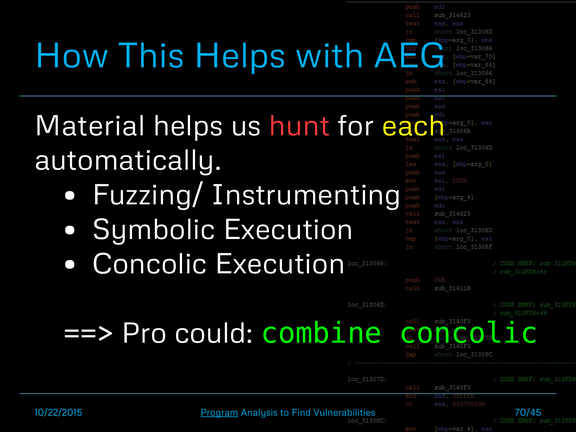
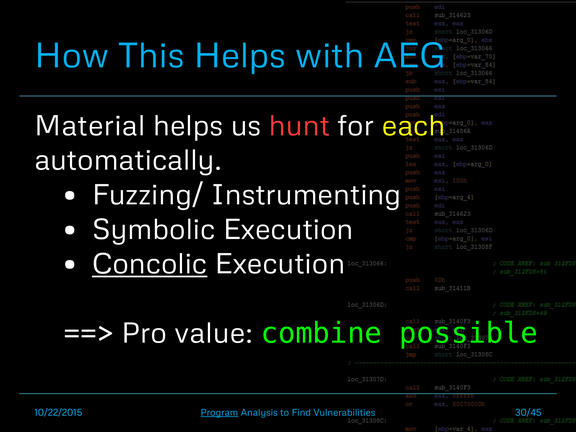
Concolic underline: none -> present (150, 264)
could: could -> value (214, 333)
combine concolic: concolic -> possible (469, 333)
70/45: 70/45 -> 30/45 (528, 413)
